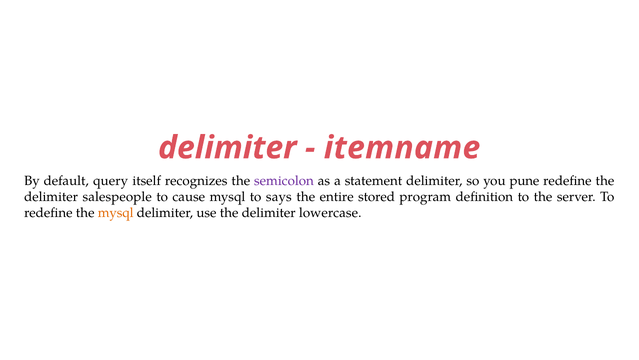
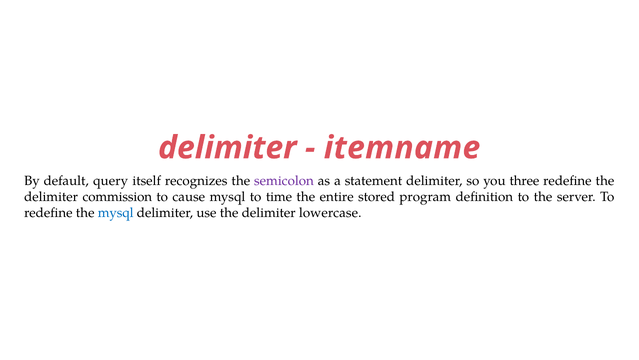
pune: pune -> three (524, 180)
salespeople: salespeople -> commission (117, 196)
says: says -> time (279, 196)
mysql colour: orange -> blue (116, 212)
